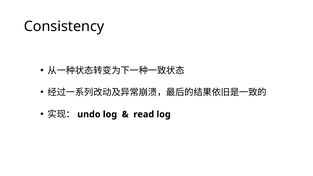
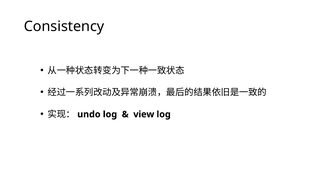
read: read -> view (144, 114)
